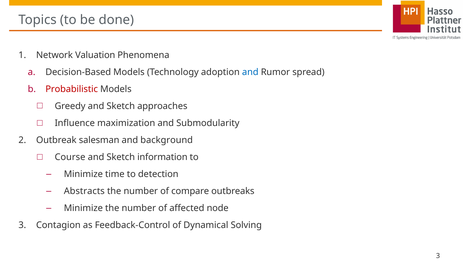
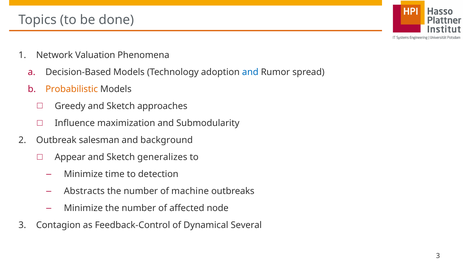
Probabilistic colour: red -> orange (72, 89)
Course: Course -> Appear (70, 157)
information: information -> generalizes (162, 157)
compare: compare -> machine (190, 191)
Solving: Solving -> Several (246, 225)
